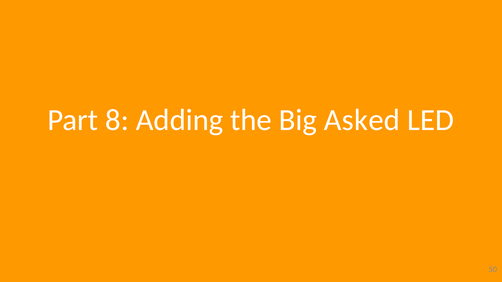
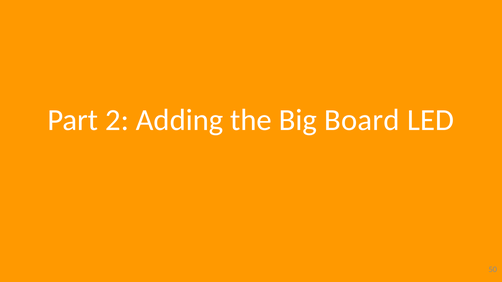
8: 8 -> 2 (117, 120)
Asked: Asked -> Board (362, 120)
